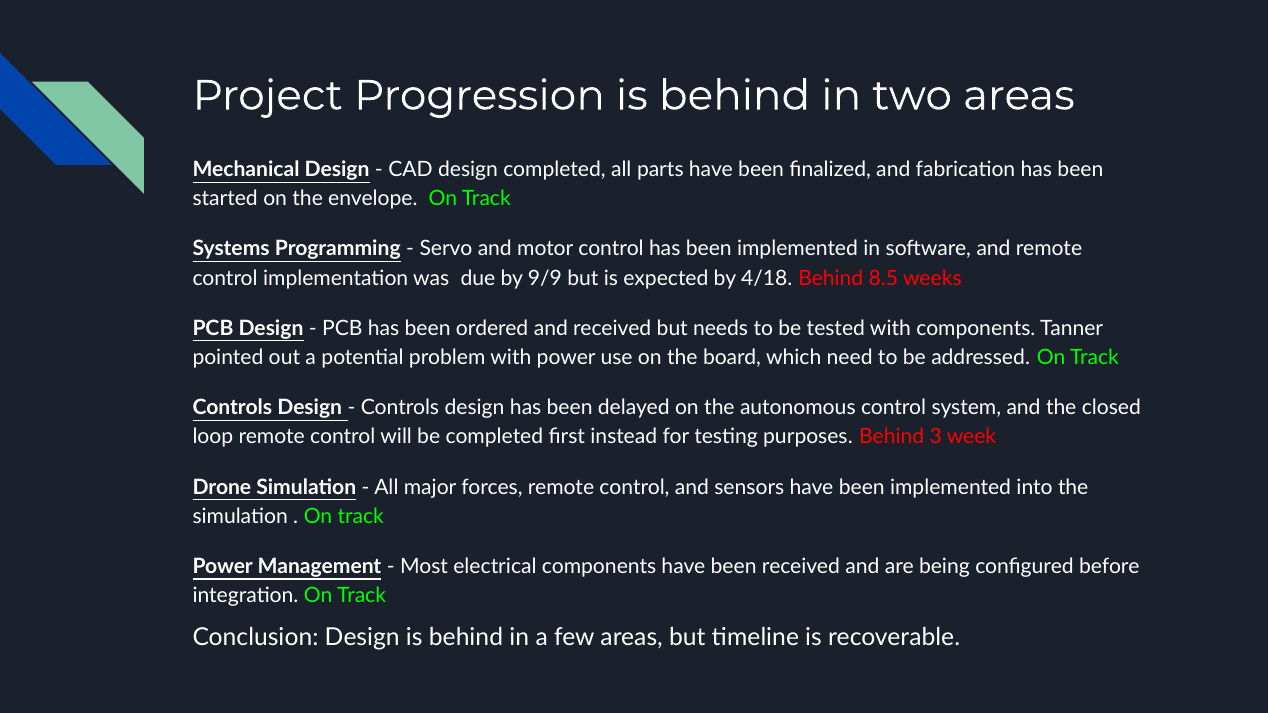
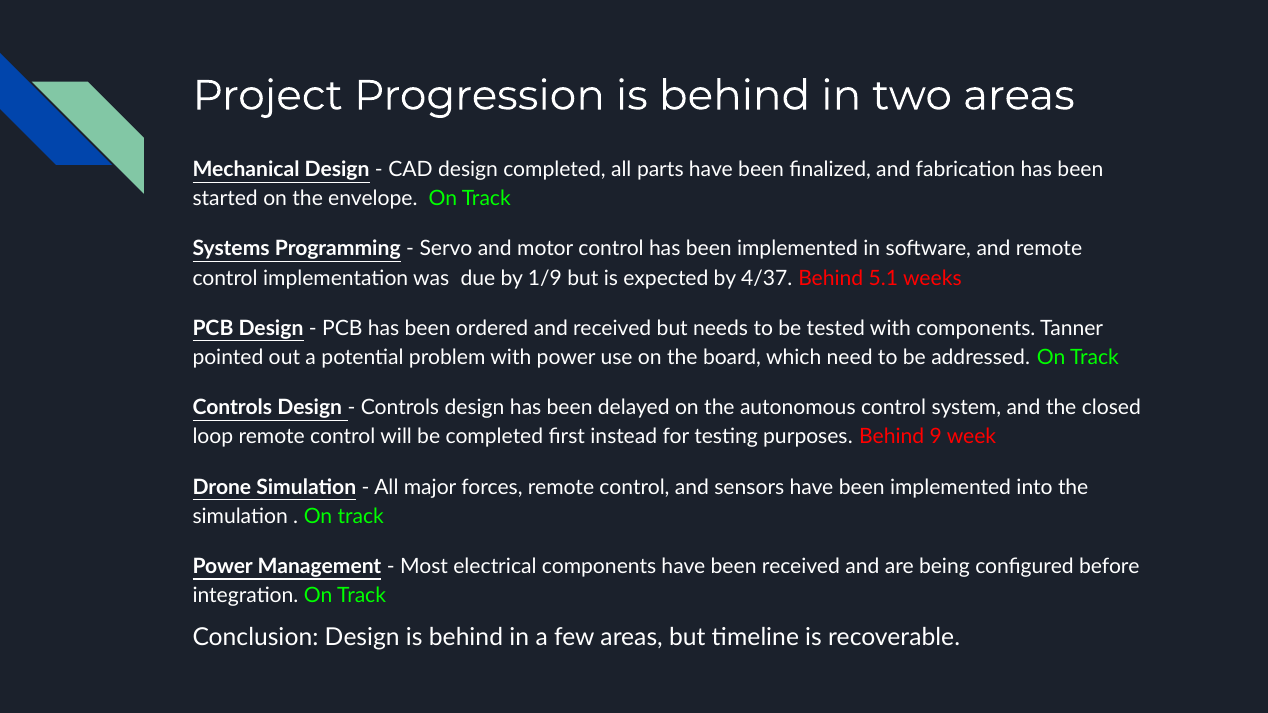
9/9: 9/9 -> 1/9 (545, 278)
4/18: 4/18 -> 4/37 (767, 278)
8.5: 8.5 -> 5.1 (883, 278)
3: 3 -> 9 (936, 437)
